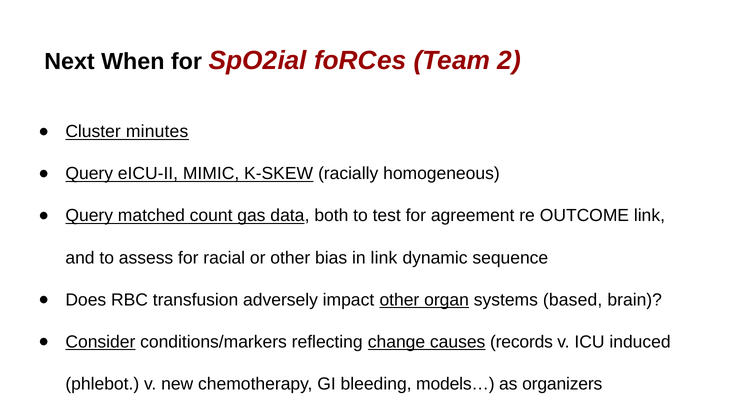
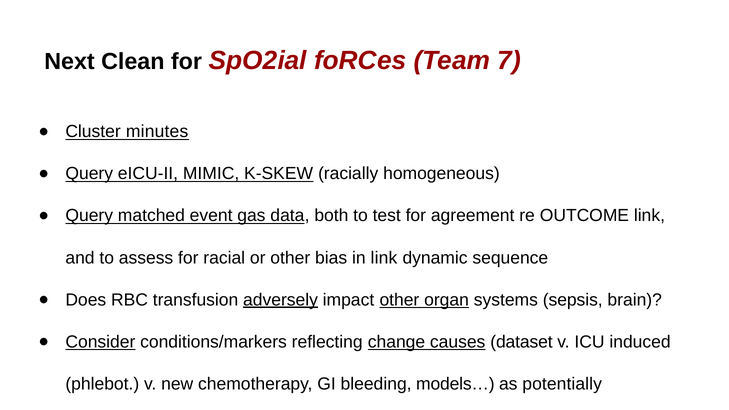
When: When -> Clean (133, 61)
2: 2 -> 7 (509, 60)
count: count -> event (211, 216)
adversely underline: none -> present (281, 300)
based: based -> sepsis (573, 300)
records: records -> dataset (521, 342)
organizers: organizers -> potentially (562, 384)
